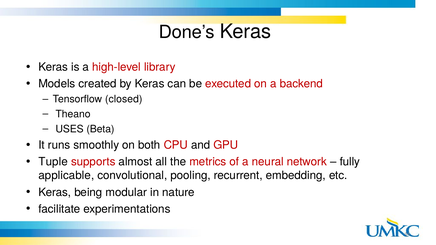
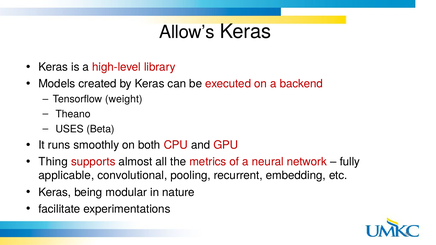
Done’s: Done’s -> Allow’s (187, 32)
closed: closed -> weight (124, 99)
Tuple: Tuple -> Thing (53, 162)
